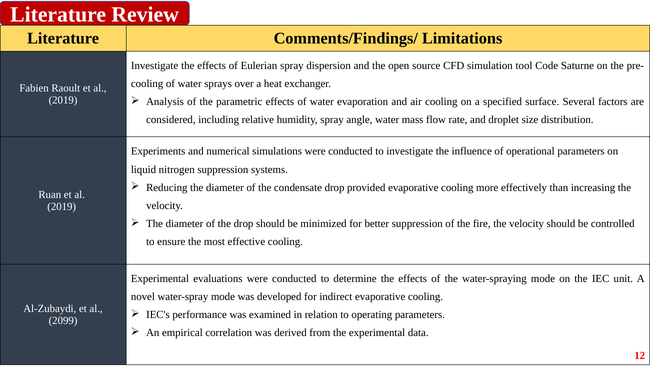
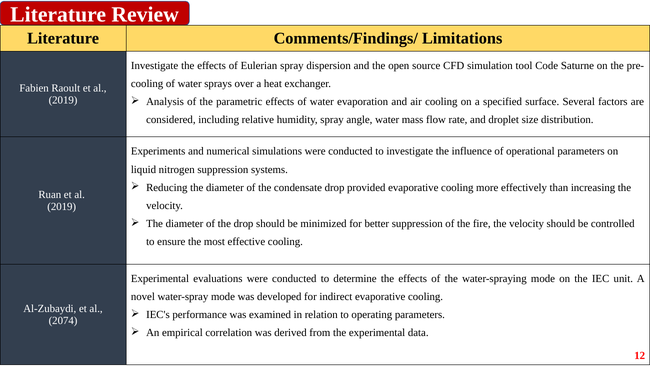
2099: 2099 -> 2074 (63, 320)
